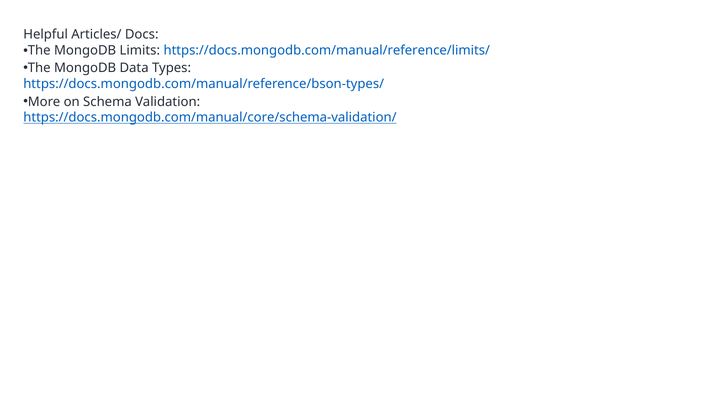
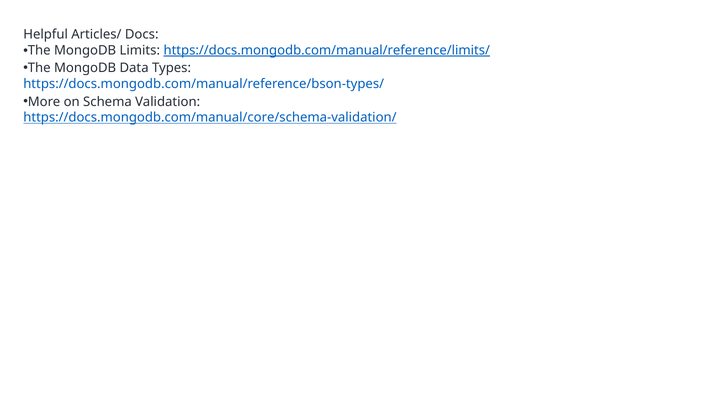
https://docs.mongodb.com/manual/reference/limits/ underline: none -> present (327, 50)
